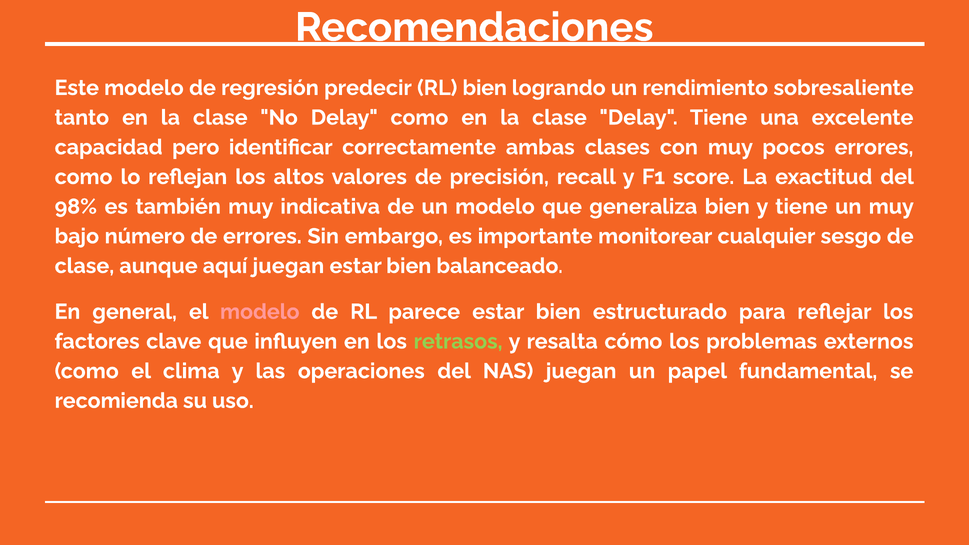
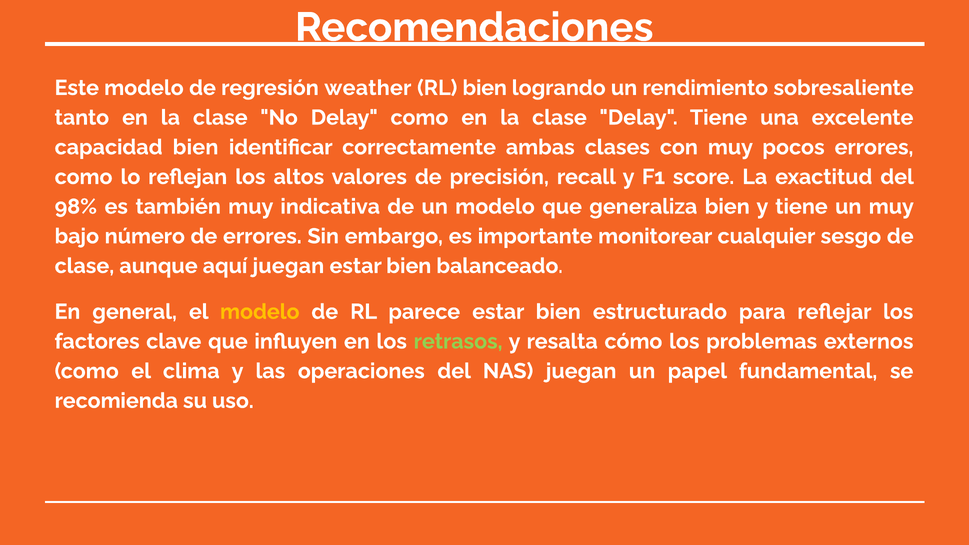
predecir: predecir -> weather (368, 88)
capacidad pero: pero -> bien (196, 147)
modelo colour: pink -> yellow (260, 312)
